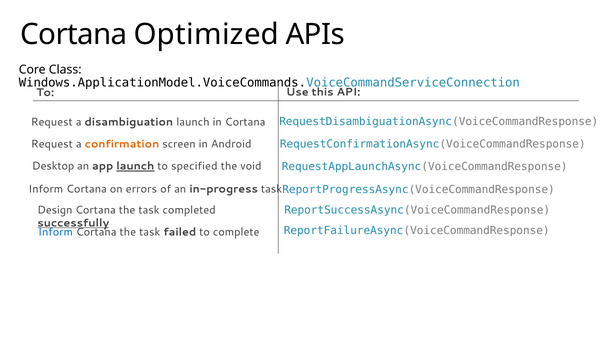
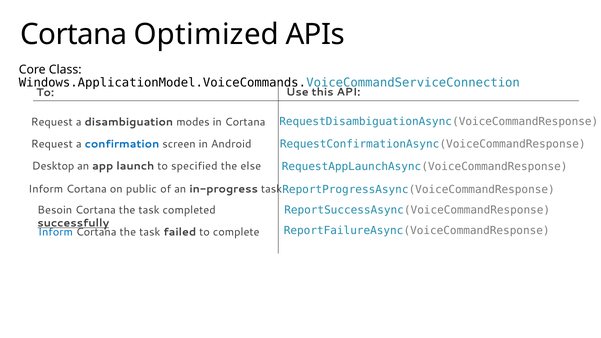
disambiguation launch: launch -> modes (193, 122)
confirmation colour: orange -> blue (122, 144)
launch underline: present -> none (135, 166)
void: void -> else (251, 166)
errors: errors -> public (141, 189)
Design: Design -> Besoin (55, 210)
